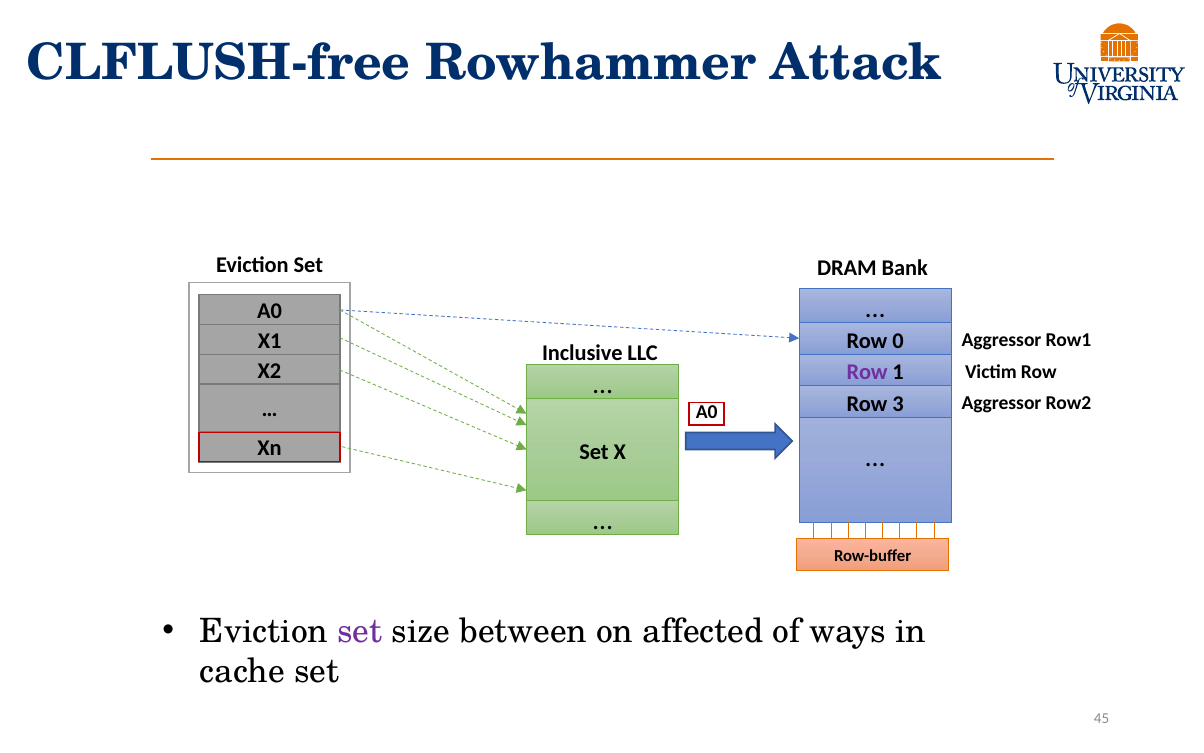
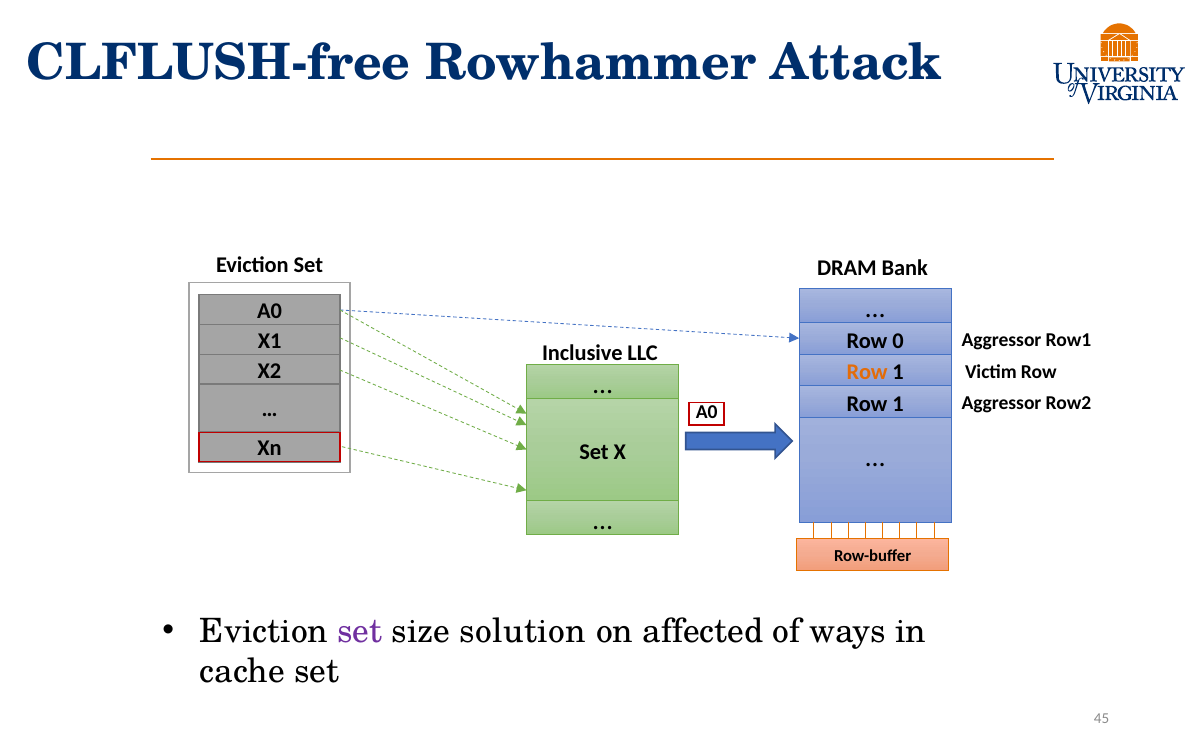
Row colour: purple -> orange (867, 372)
3: 3 -> 1 (898, 404)
between: between -> solution (523, 631)
